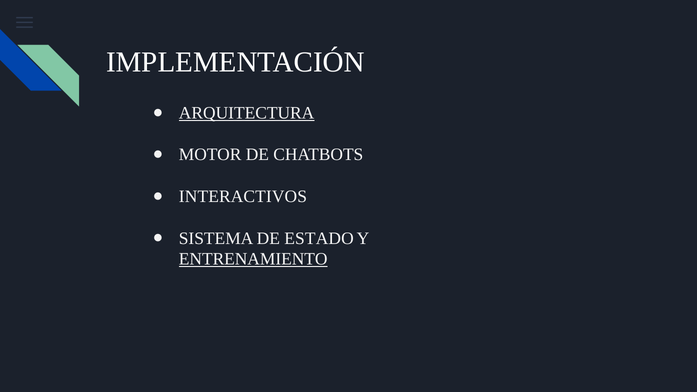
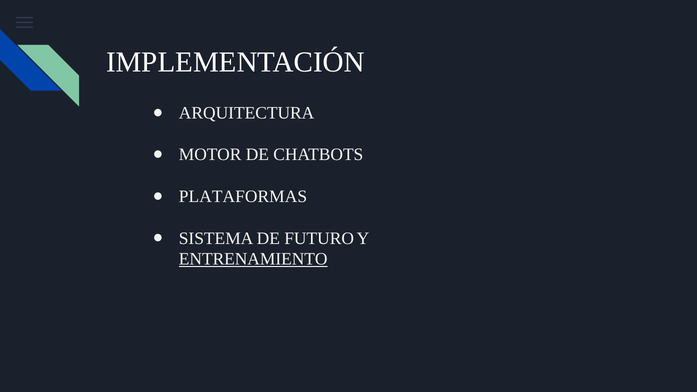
ARQUITECTURA underline: present -> none (247, 113)
INTERACTIVOS: INTERACTIVOS -> PLATAFORMAS (243, 197)
ESTADO: ESTADO -> FUTURO (319, 238)
